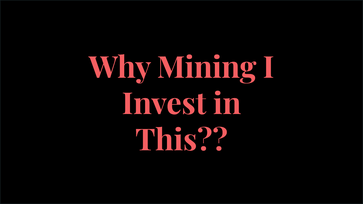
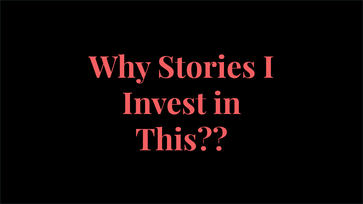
Mining: Mining -> Stories (207, 68)
